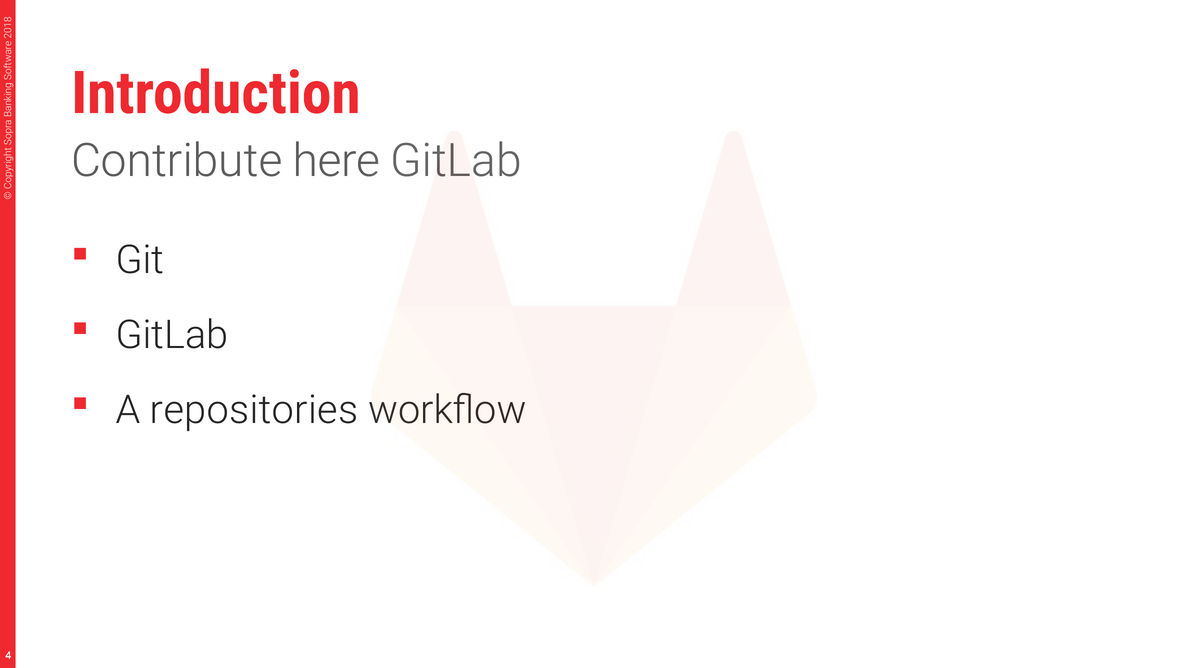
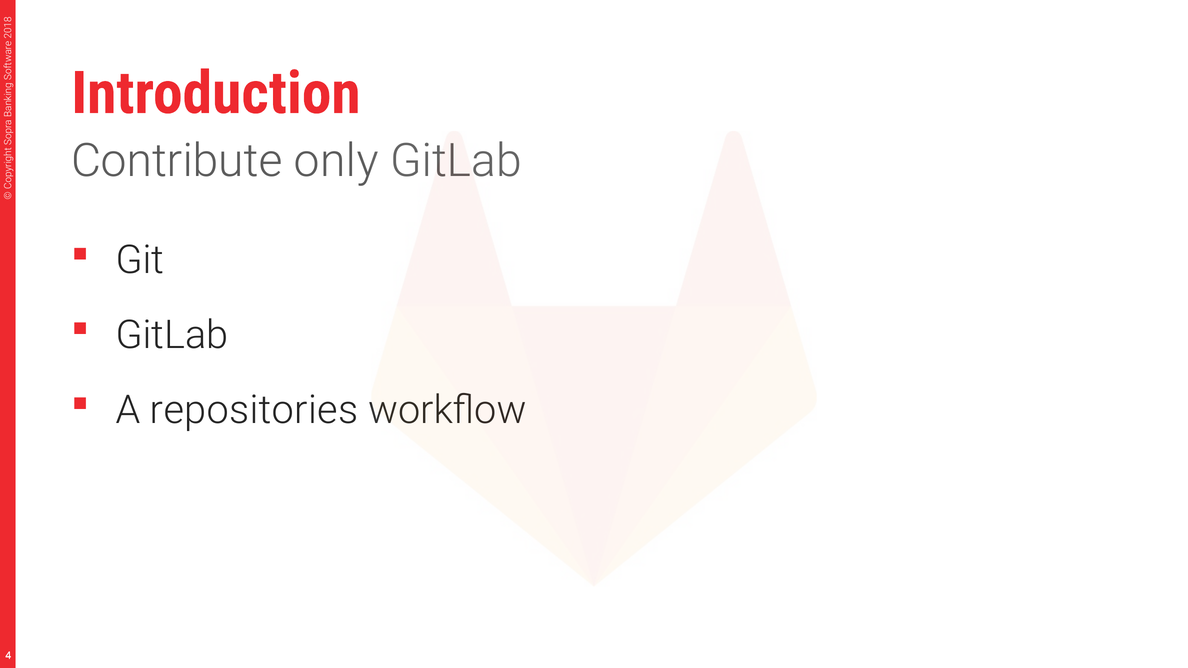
here: here -> only (336, 161)
